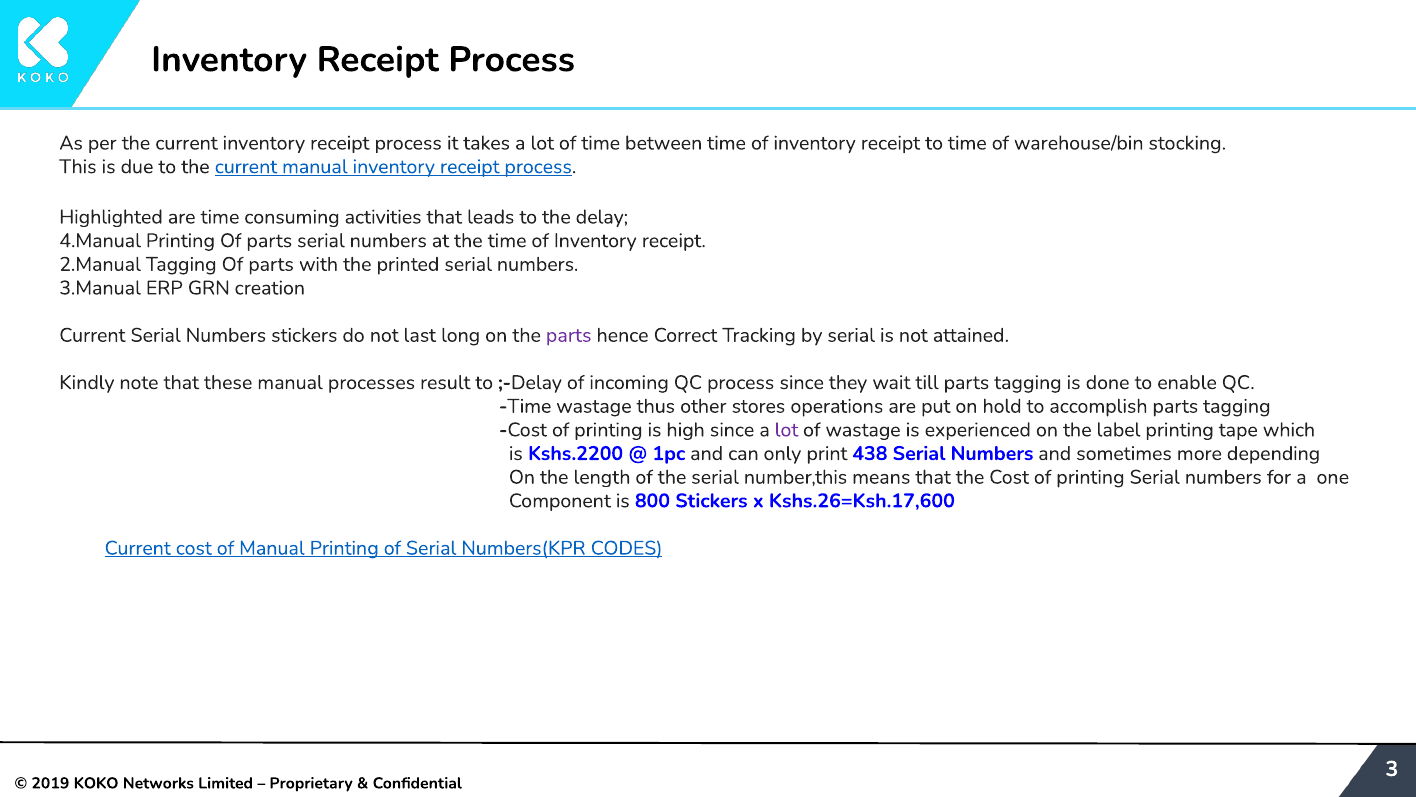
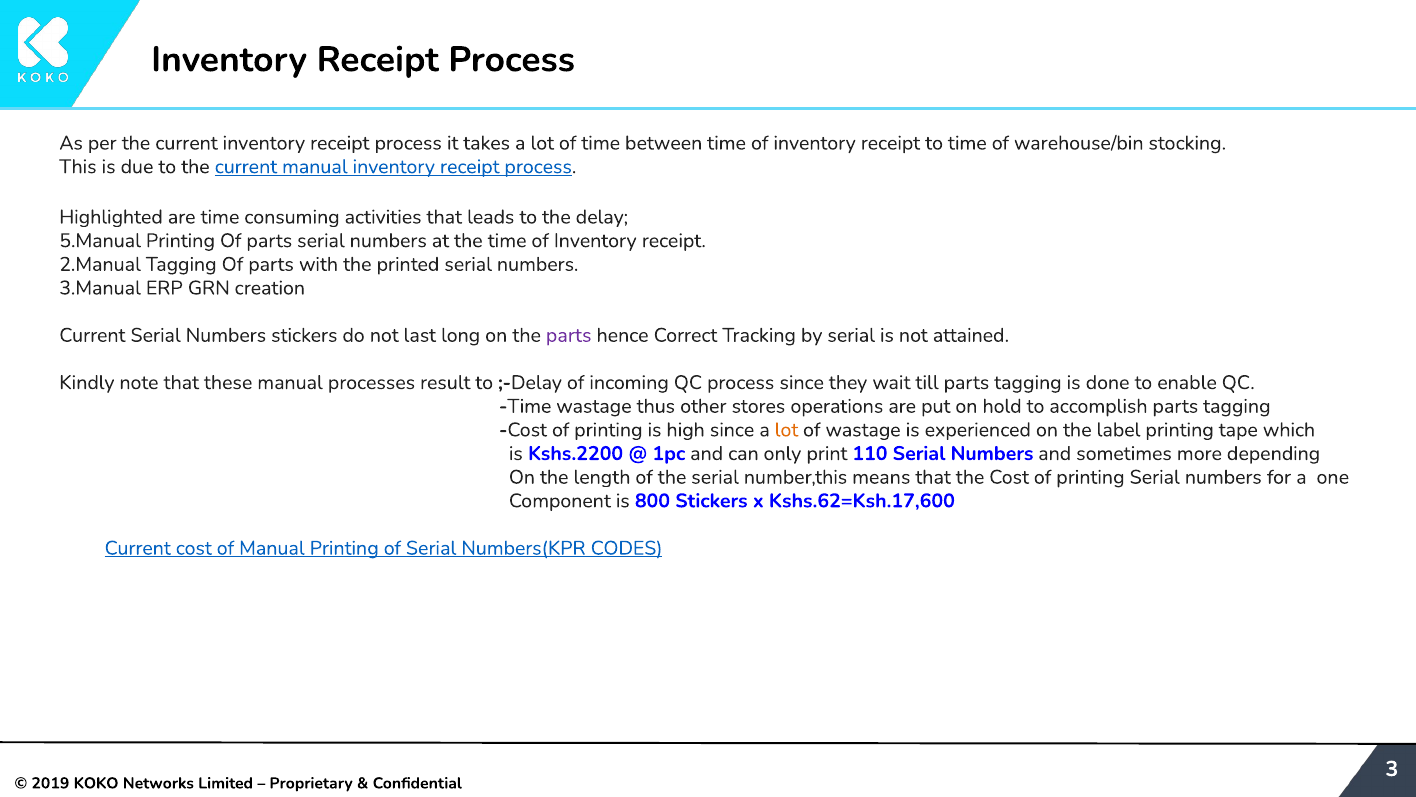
4.Manual: 4.Manual -> 5.Manual (100, 241)
lot colour: purple -> orange (786, 430)
438: 438 -> 110 (870, 453)
Kshs.26=Ksh.17,600: Kshs.26=Ksh.17,600 -> Kshs.62=Ksh.17,600 (862, 501)
